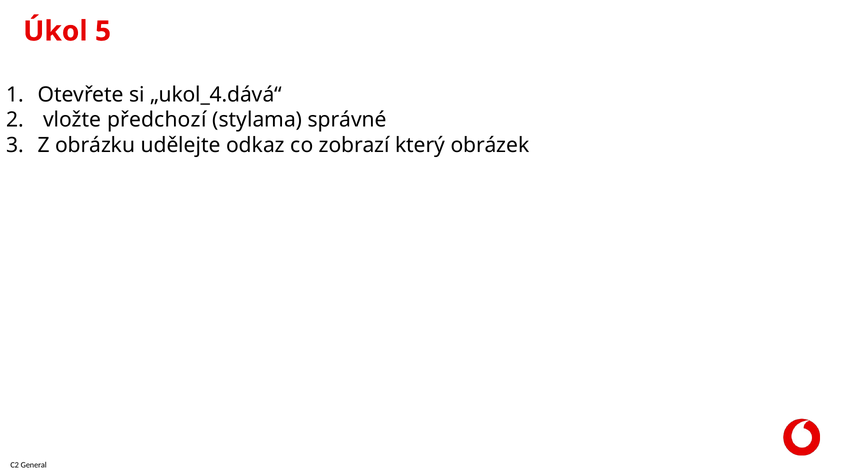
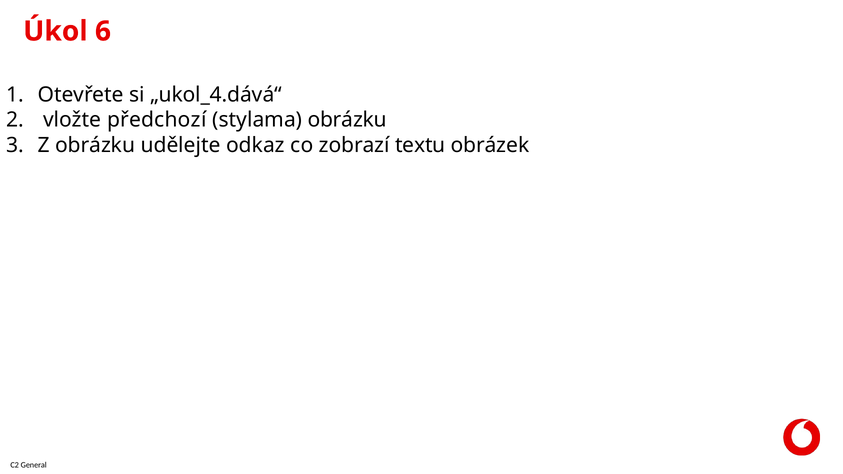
5: 5 -> 6 (103, 31)
stylama správné: správné -> obrázku (347, 120)
který: který -> textu (420, 145)
